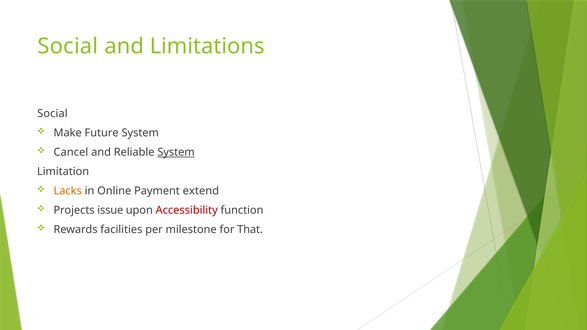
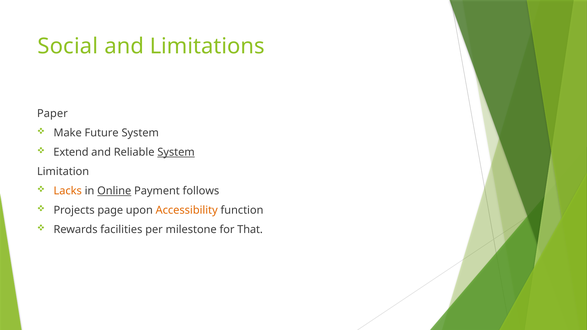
Social: Social -> Paper (52, 114)
Cancel: Cancel -> Extend (71, 152)
Online underline: none -> present (114, 191)
extend: extend -> follows (201, 191)
issue: issue -> page (110, 210)
Accessibility colour: red -> orange (187, 210)
